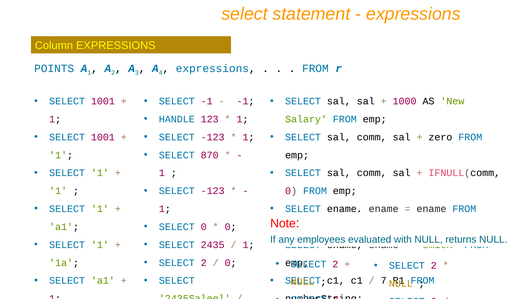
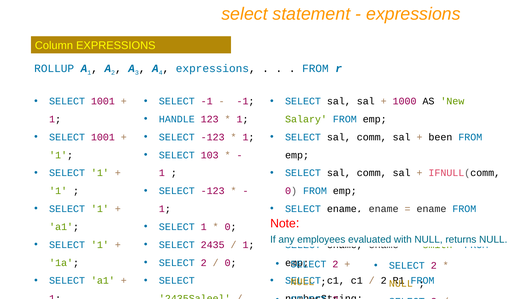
POINTS: POINTS -> ROLLUP (54, 68)
zero: zero -> been (440, 137)
870: 870 -> 103 (210, 155)
0: 0 -> 1 (204, 227)
7: 7 -> 2 (384, 280)
